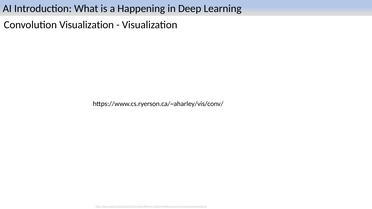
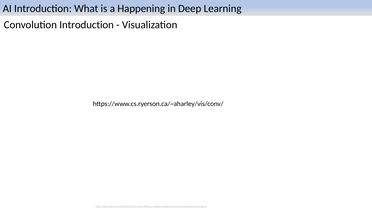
Convolution Visualization: Visualization -> Introduction (87, 25)
